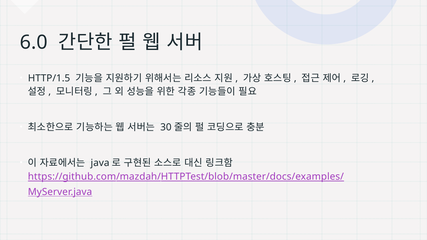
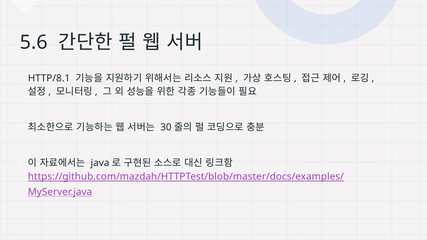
6.0: 6.0 -> 5.6 (34, 42)
HTTP/1.5: HTTP/1.5 -> HTTP/8.1 (49, 78)
